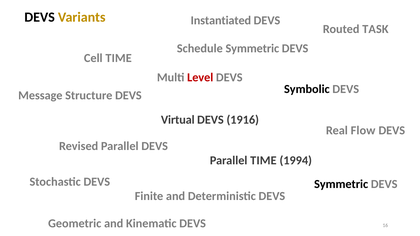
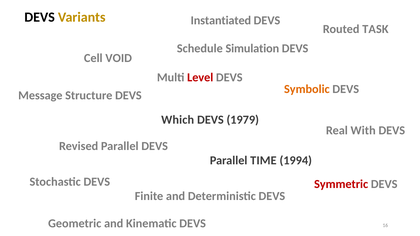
Schedule Symmetric: Symmetric -> Simulation (252, 49)
Cell TIME: TIME -> VOID (119, 58)
Symbolic colour: black -> orange (307, 89)
Virtual: Virtual -> Which (178, 120)
1916: 1916 -> 1979 (243, 120)
Flow: Flow -> With (363, 131)
Symmetric colour: black -> red (341, 184)
